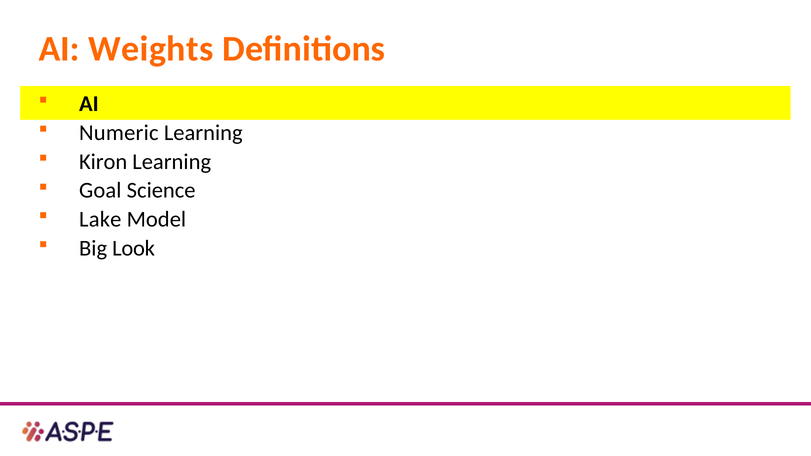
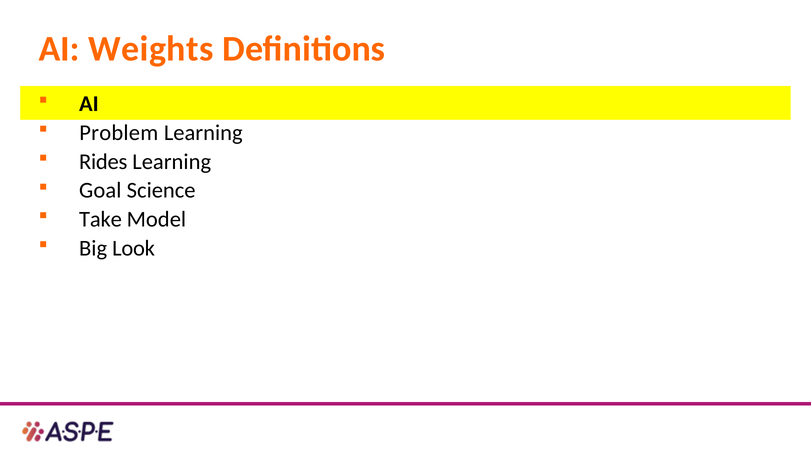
Numeric: Numeric -> Problem (119, 133)
Kiron: Kiron -> Rides (103, 162)
Lake: Lake -> Take (100, 219)
